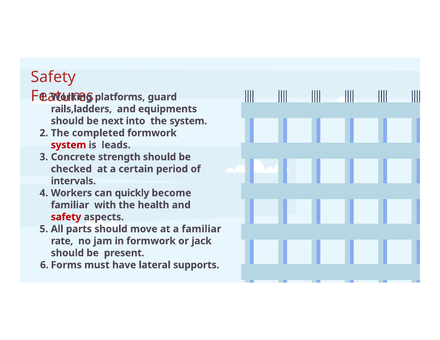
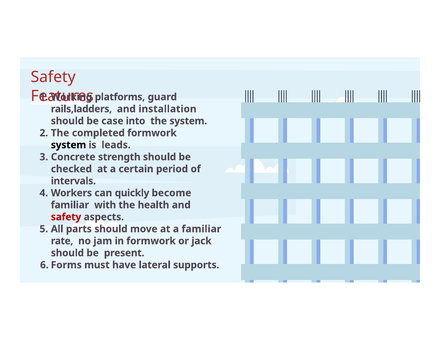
equipments: equipments -> installation (167, 109)
next: next -> case (112, 121)
system colour: red -> black (69, 145)
